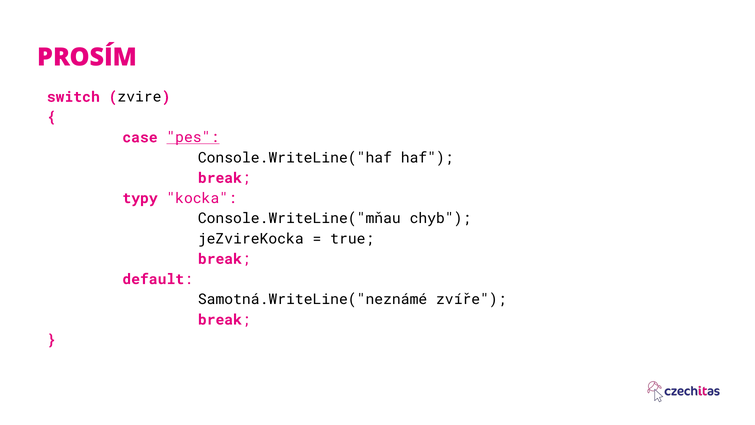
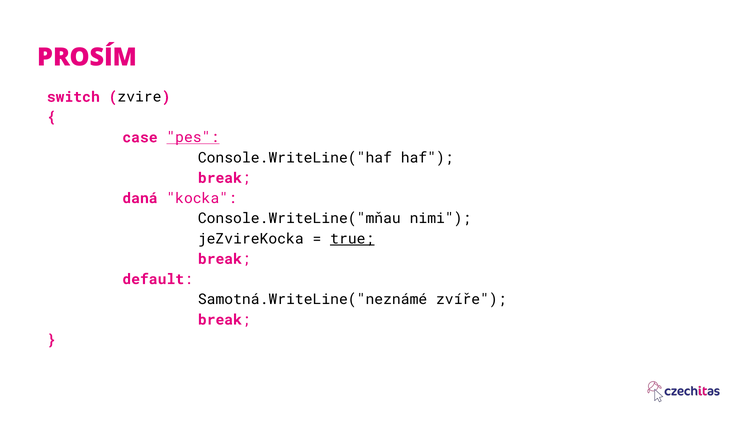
typy: typy -> daná (140, 198)
chyb: chyb -> nimi (441, 218)
true underline: none -> present (352, 239)
